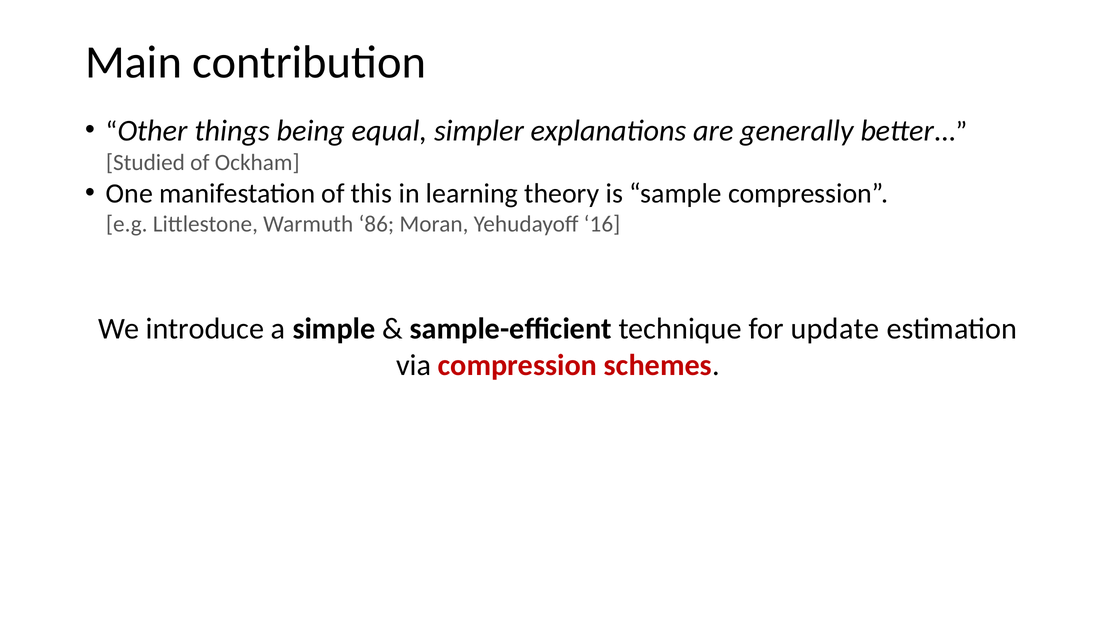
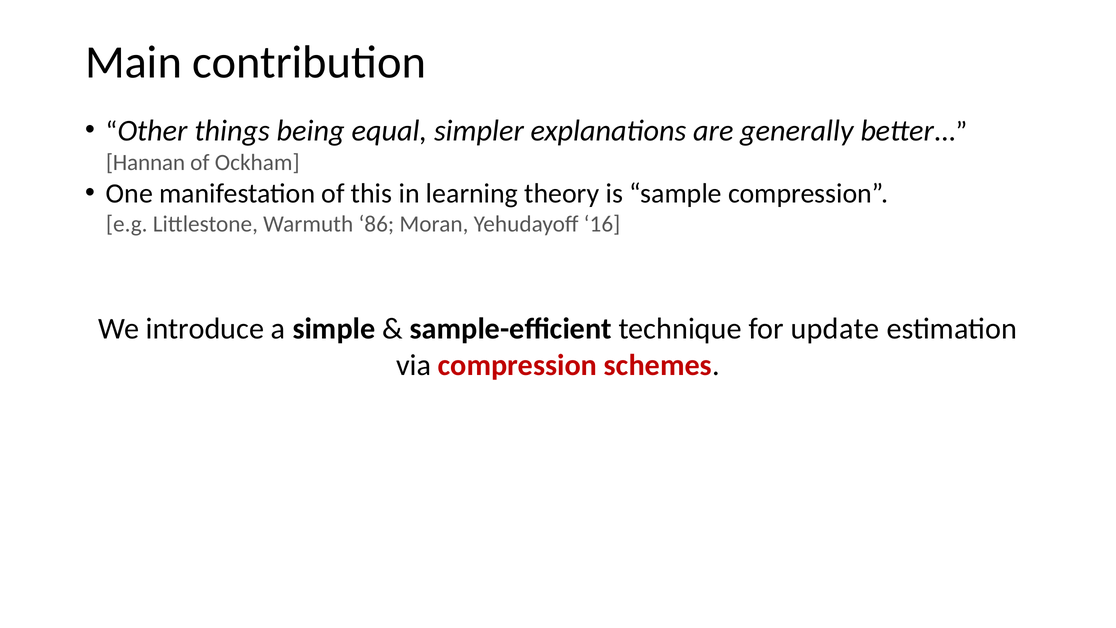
Studied: Studied -> Hannan (146, 162)
